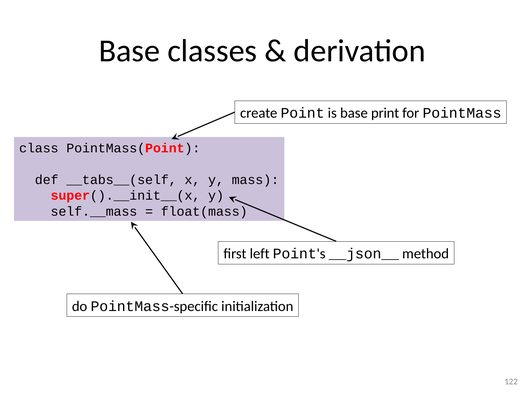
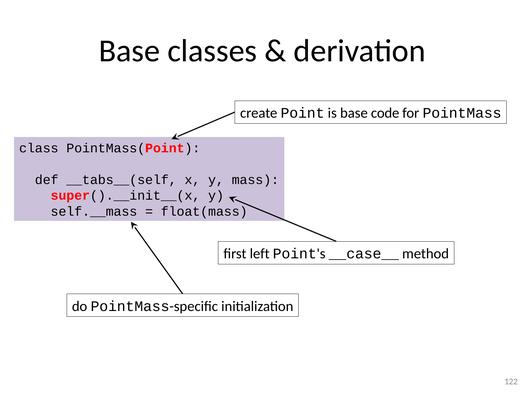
print: print -> code (385, 113)
__json__: __json__ -> __case__ (364, 254)
